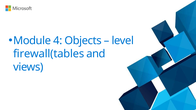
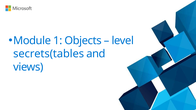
4: 4 -> 1 (58, 41)
firewall(tables: firewall(tables -> secrets(tables (49, 54)
